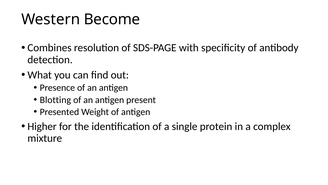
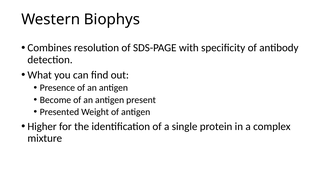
Become: Become -> Biophys (112, 19)
Blotting: Blotting -> Become (55, 100)
